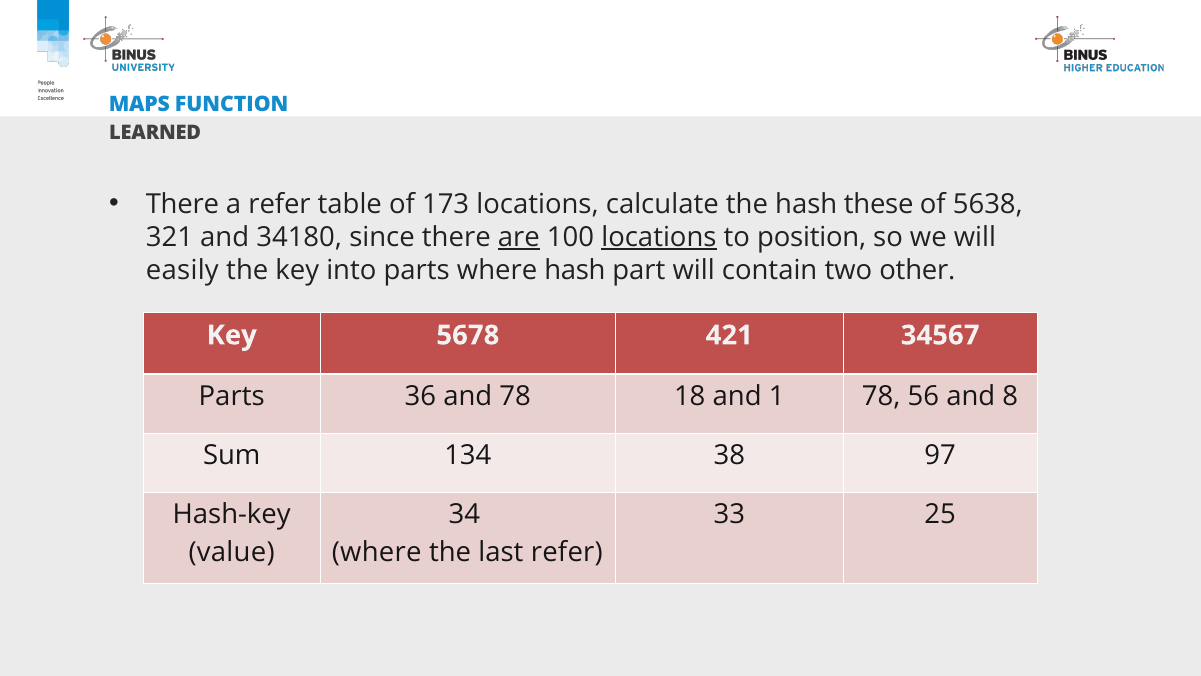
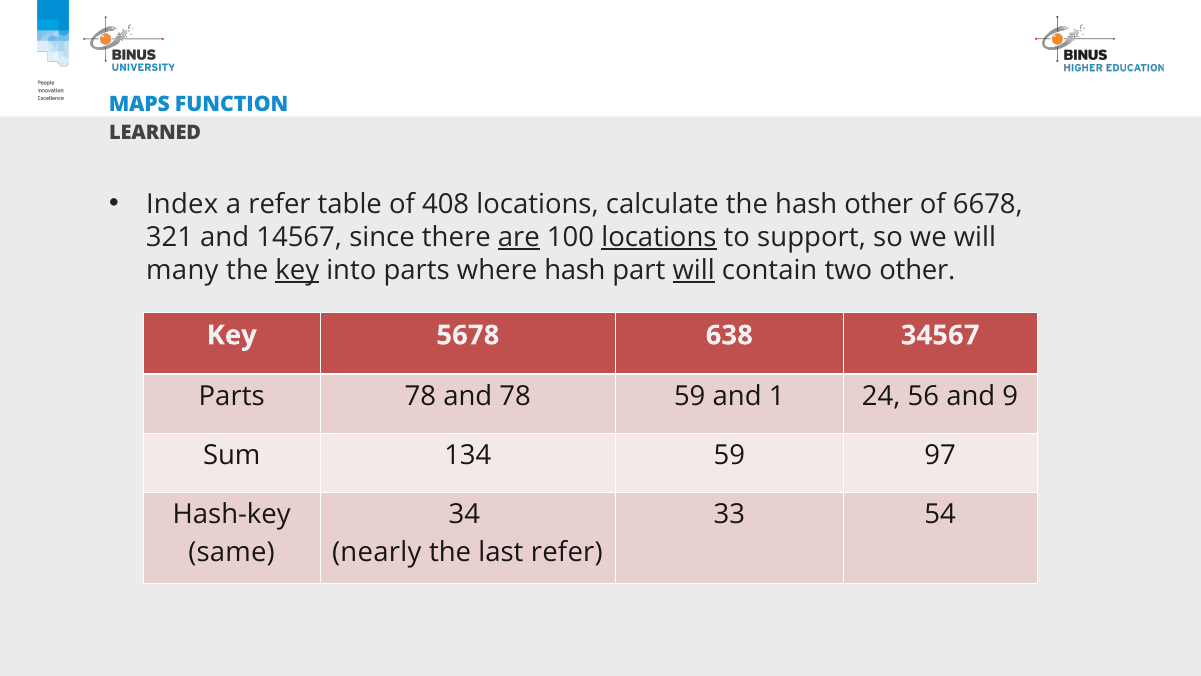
There: There -> Index (182, 204)
173: 173 -> 408 (446, 204)
hash these: these -> other (879, 204)
5638: 5638 -> 6678 (988, 204)
34180: 34180 -> 14567 (299, 237)
position: position -> support (812, 237)
easily: easily -> many (182, 270)
key underline: none -> present (297, 270)
will underline: none -> present (694, 270)
421: 421 -> 638 (729, 335)
Parts 36: 36 -> 78 (420, 396)
78 18: 18 -> 59 (690, 396)
1 78: 78 -> 24 (881, 396)
8: 8 -> 9 (1010, 396)
134 38: 38 -> 59 (729, 455)
25: 25 -> 54 (940, 514)
value: value -> same (232, 552)
where: where -> nearly (377, 552)
